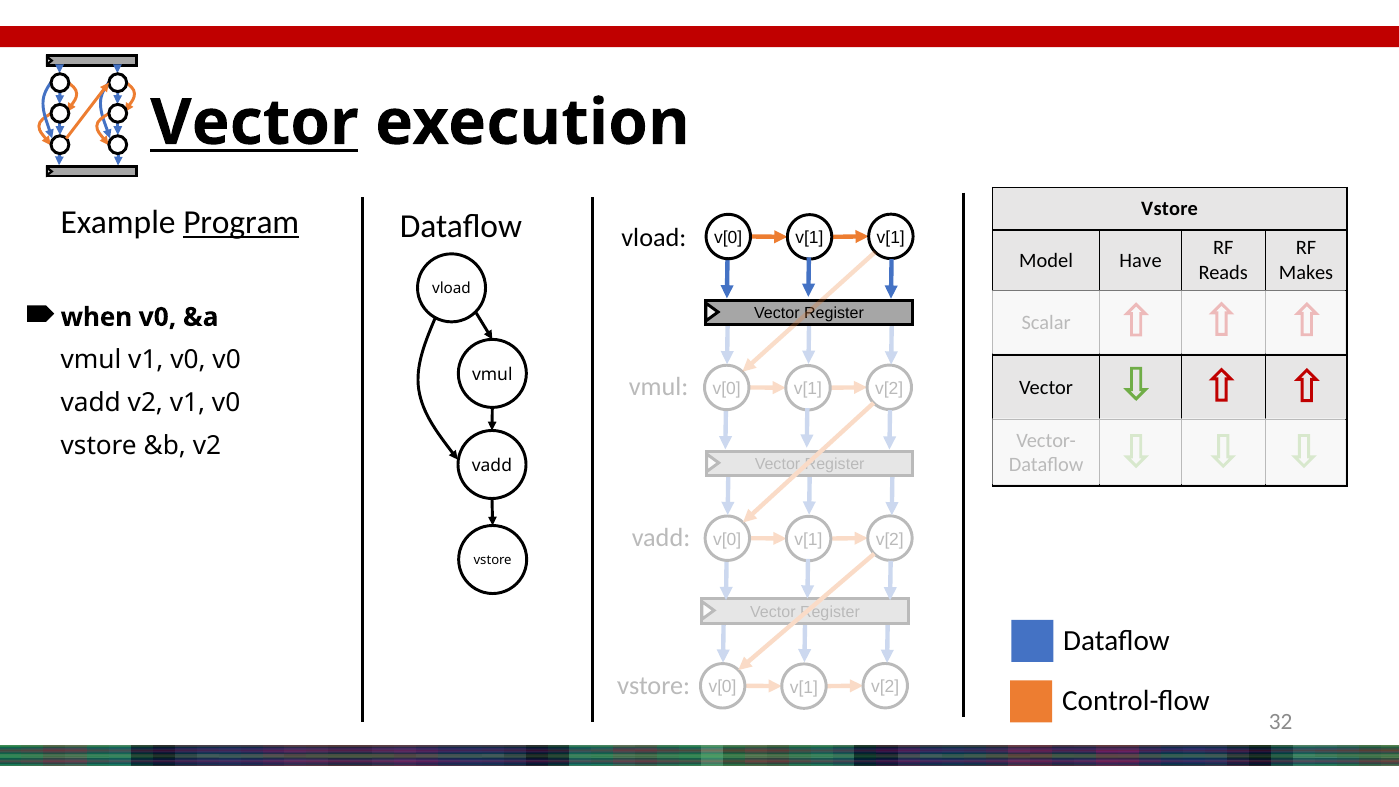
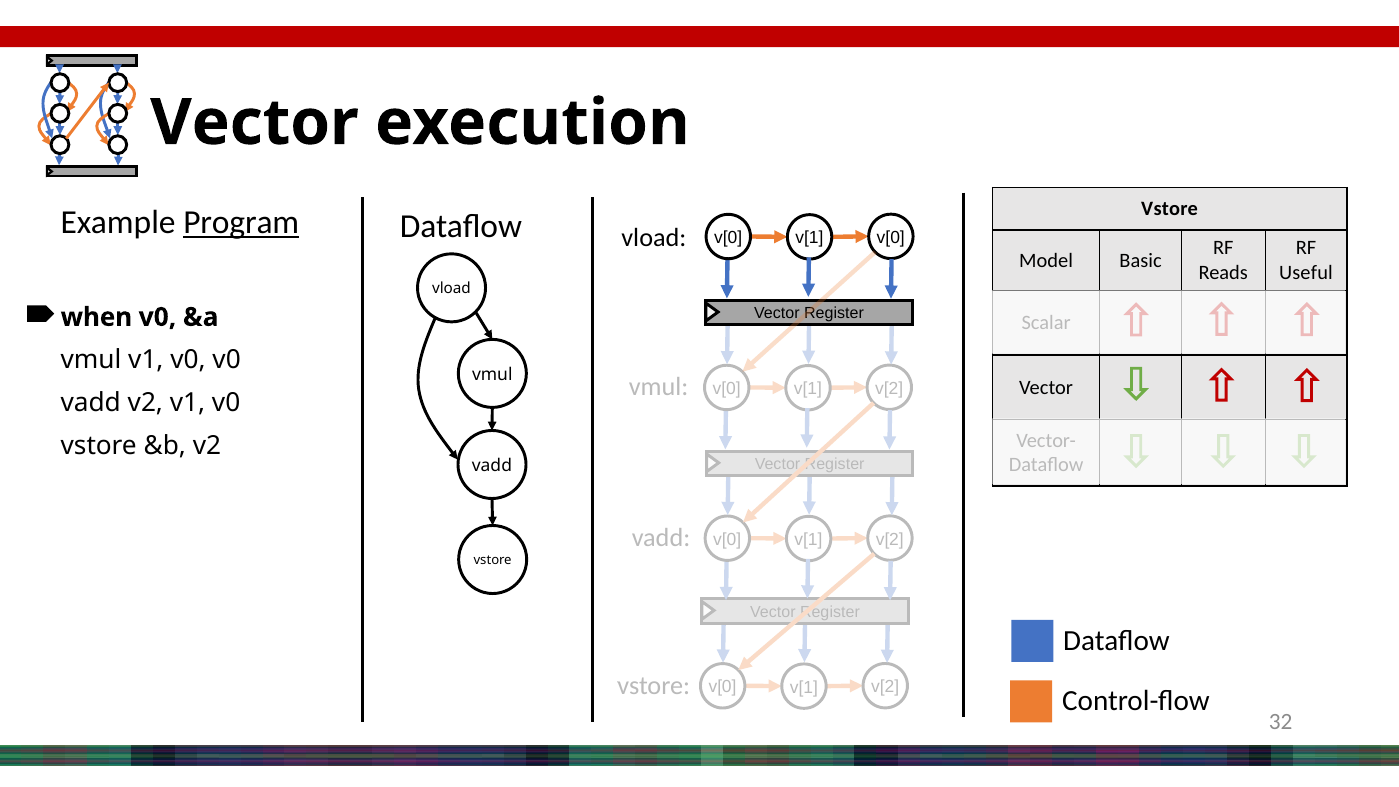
Vector underline: present -> none (254, 123)
v[0 v[1: v[1 -> v[0 (891, 238)
Have: Have -> Basic (1141, 260)
Makes: Makes -> Useful (1306, 273)
